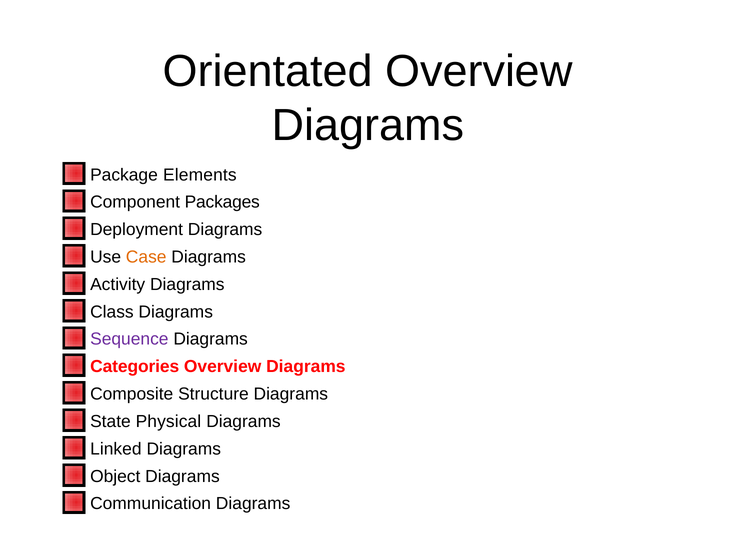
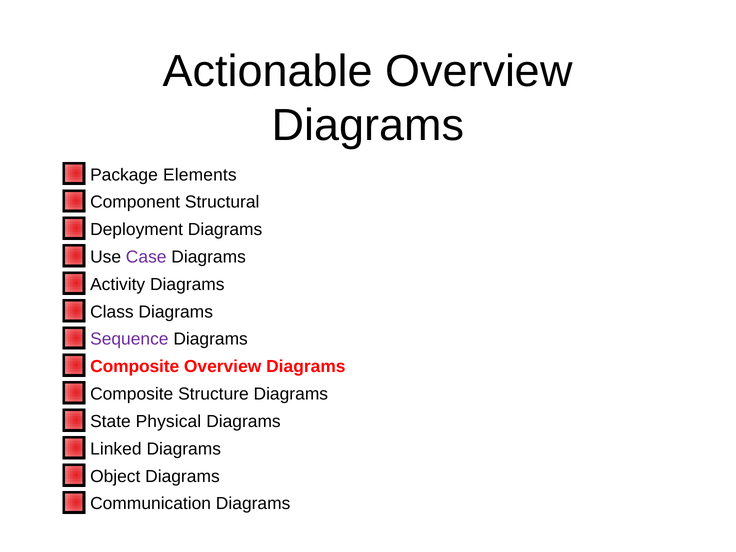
Orientated: Orientated -> Actionable (268, 71)
Packages: Packages -> Structural (222, 202)
Case colour: orange -> purple (146, 257)
Categories: Categories -> Composite (135, 367)
